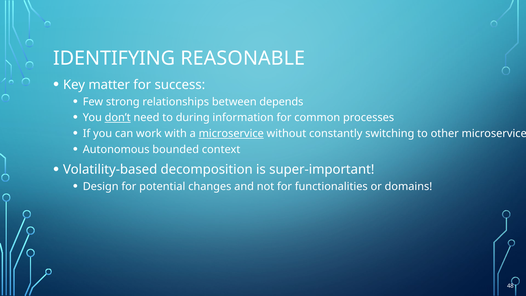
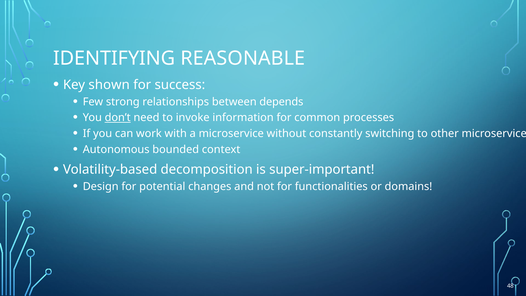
matter: matter -> shown (109, 85)
during: during -> invoke (193, 118)
microservice underline: present -> none (231, 134)
